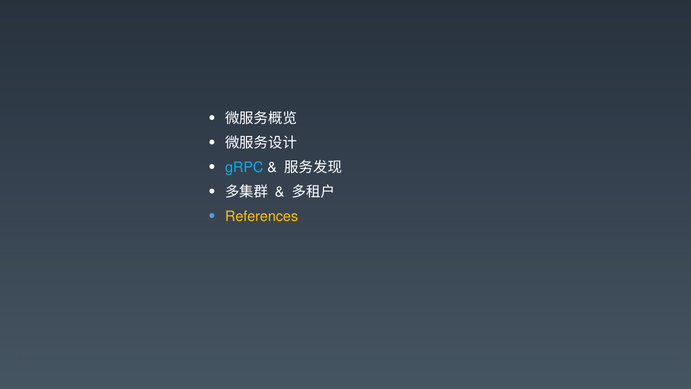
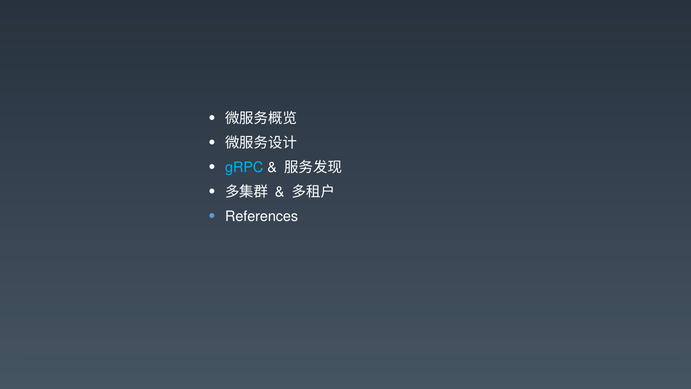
References colour: yellow -> white (262, 216)
